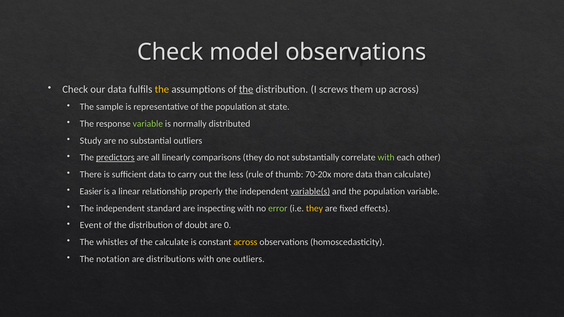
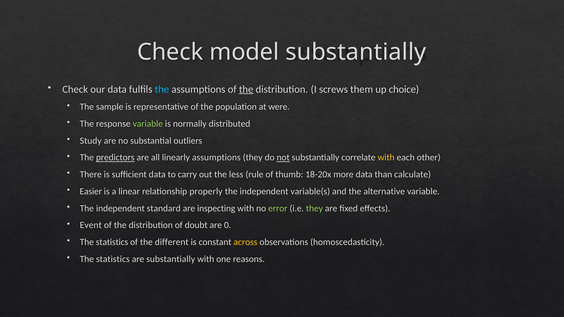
model observations: observations -> substantially (356, 52)
the colour: yellow -> light blue (162, 89)
up across: across -> choice (404, 89)
state: state -> were (279, 107)
linearly comparisons: comparisons -> assumptions (216, 158)
not underline: none -> present (283, 158)
with colour: light green -> yellow (386, 158)
70-20x: 70-20x -> 18-20x (318, 175)
variable(s underline: present -> none (310, 191)
and the population: population -> alternative (384, 191)
they colour: yellow -> light green (314, 208)
whistles: whistles -> statistics (112, 242)
the calculate: calculate -> different (172, 242)
notation: notation -> statistics (113, 259)
are distributions: distributions -> substantially (171, 259)
one outliers: outliers -> reasons (249, 259)
